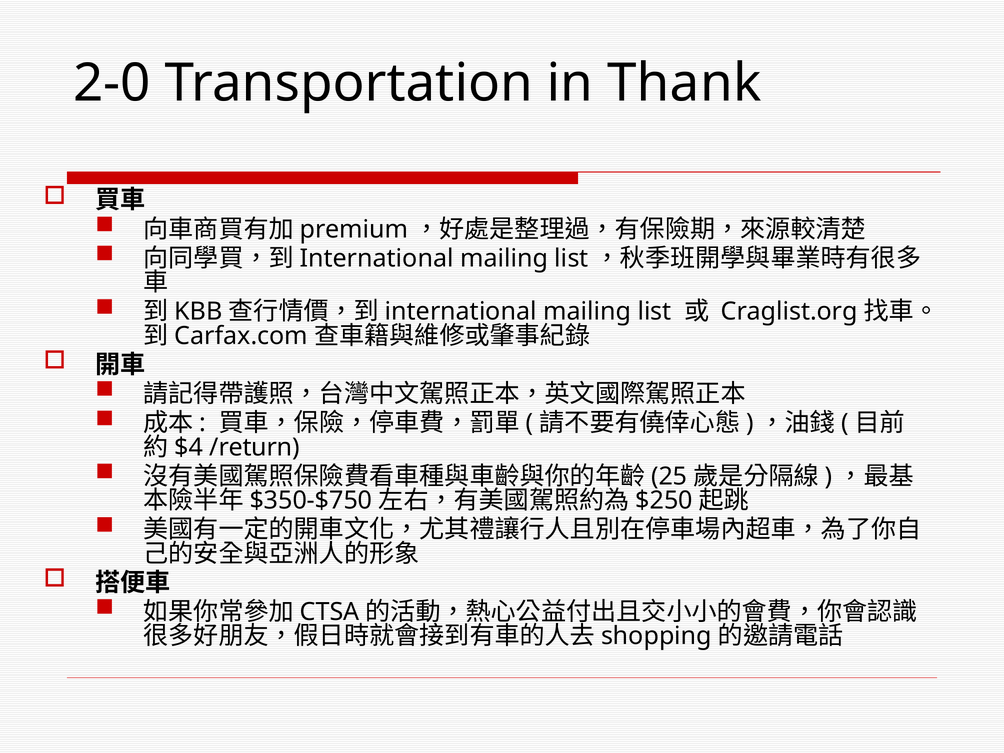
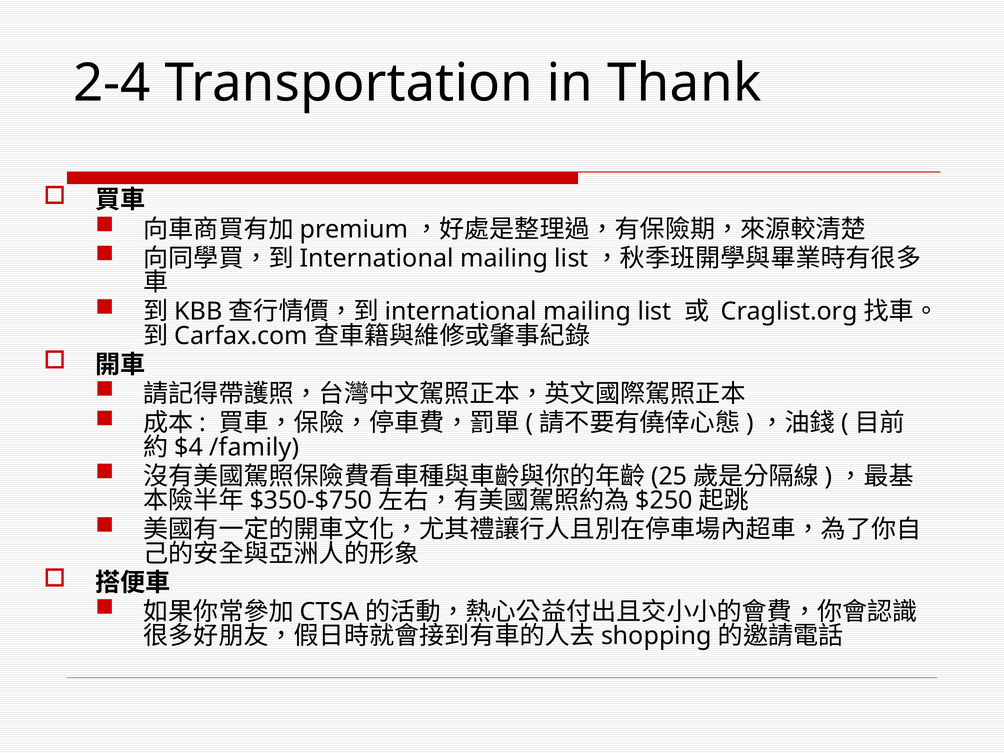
2-0: 2-0 -> 2-4 (112, 83)
/return: /return -> /family (254, 447)
